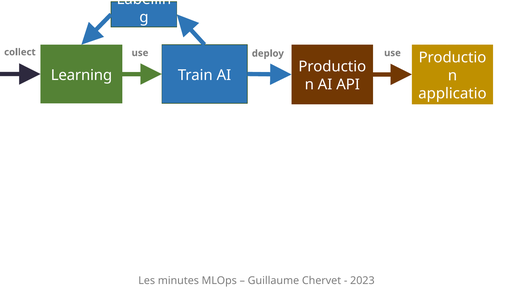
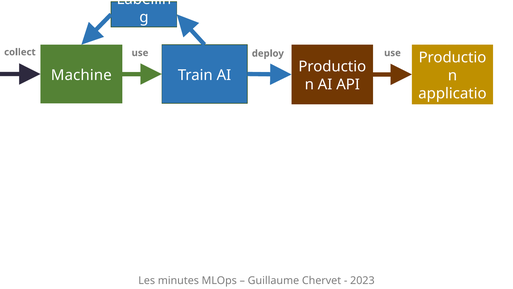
Learning: Learning -> Machine (81, 75)
